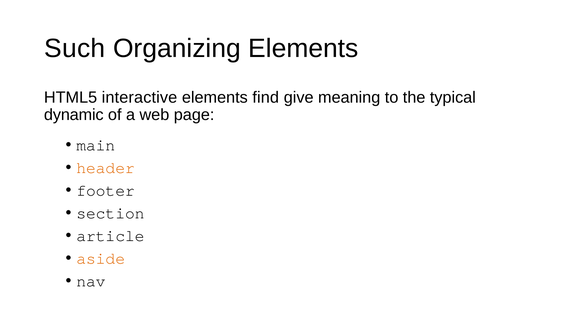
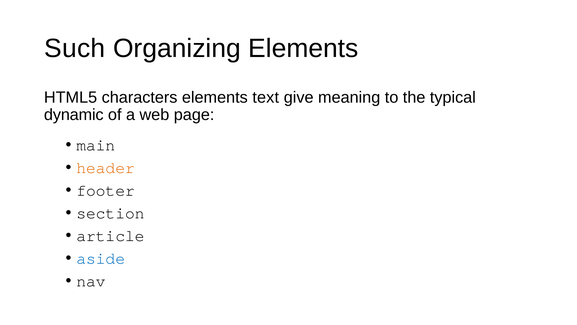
interactive: interactive -> characters (140, 97)
find: find -> text (266, 97)
aside colour: orange -> blue (101, 258)
